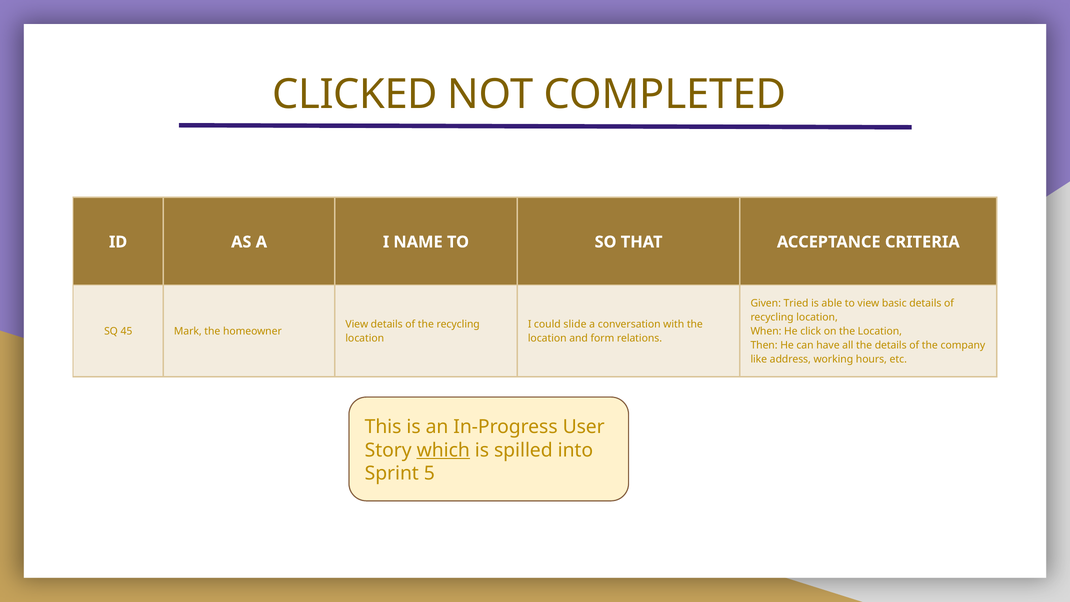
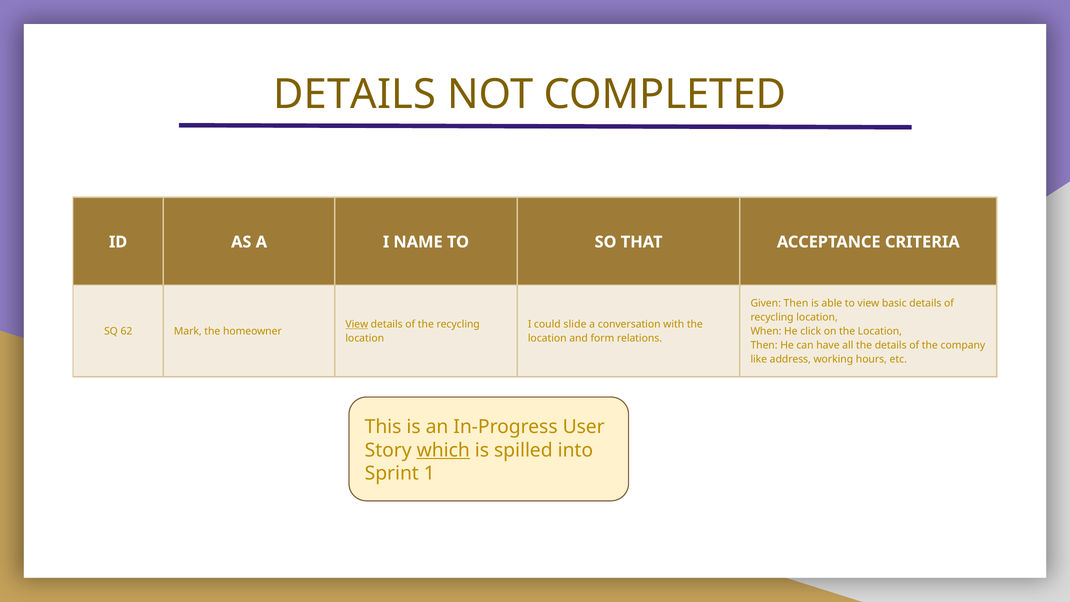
CLICKED: CLICKED -> DETAILS (355, 94)
Given Tried: Tried -> Then (796, 303)
View underline: none -> present (357, 324)
45: 45 -> 62 (126, 331)
5: 5 -> 1 (429, 473)
